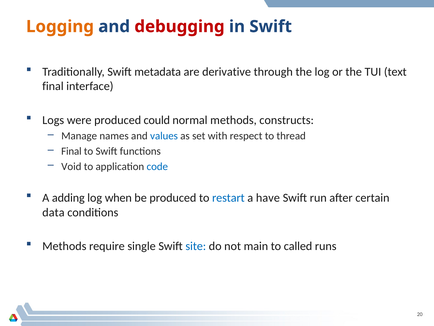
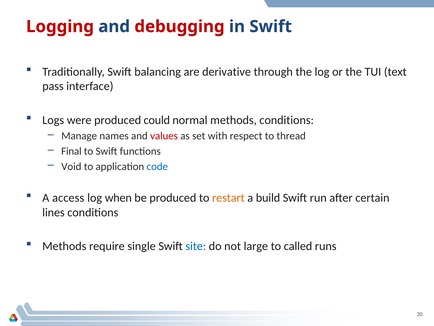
Logging colour: orange -> red (60, 27)
metadata: metadata -> balancing (158, 72)
final: final -> pass (53, 86)
methods constructs: constructs -> conditions (287, 120)
values colour: blue -> red (164, 136)
adding: adding -> access (68, 198)
restart colour: blue -> orange (228, 198)
have: have -> build (268, 198)
data: data -> lines (54, 212)
main: main -> large (256, 246)
